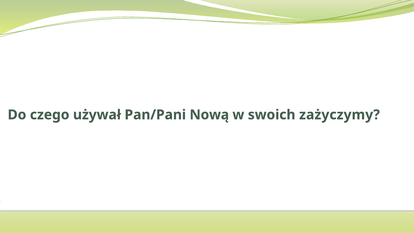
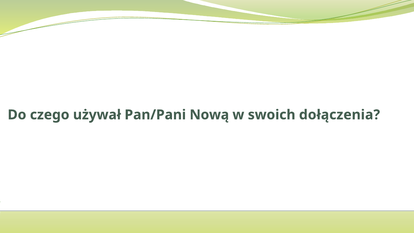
zażyczymy: zażyczymy -> dołączenia (339, 115)
